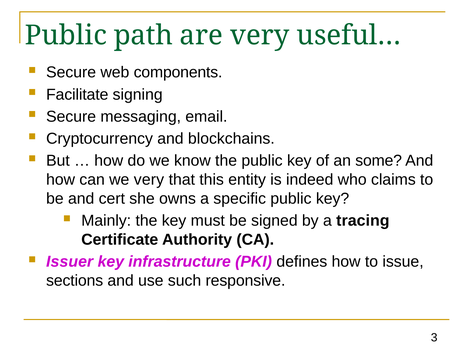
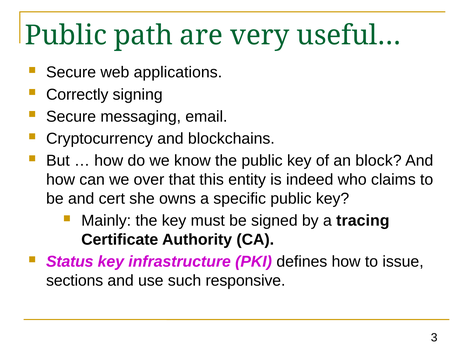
components: components -> applications (178, 72)
Facilitate: Facilitate -> Correctly (77, 94)
some: some -> block (378, 161)
we very: very -> over (149, 180)
Issuer: Issuer -> Status (70, 262)
